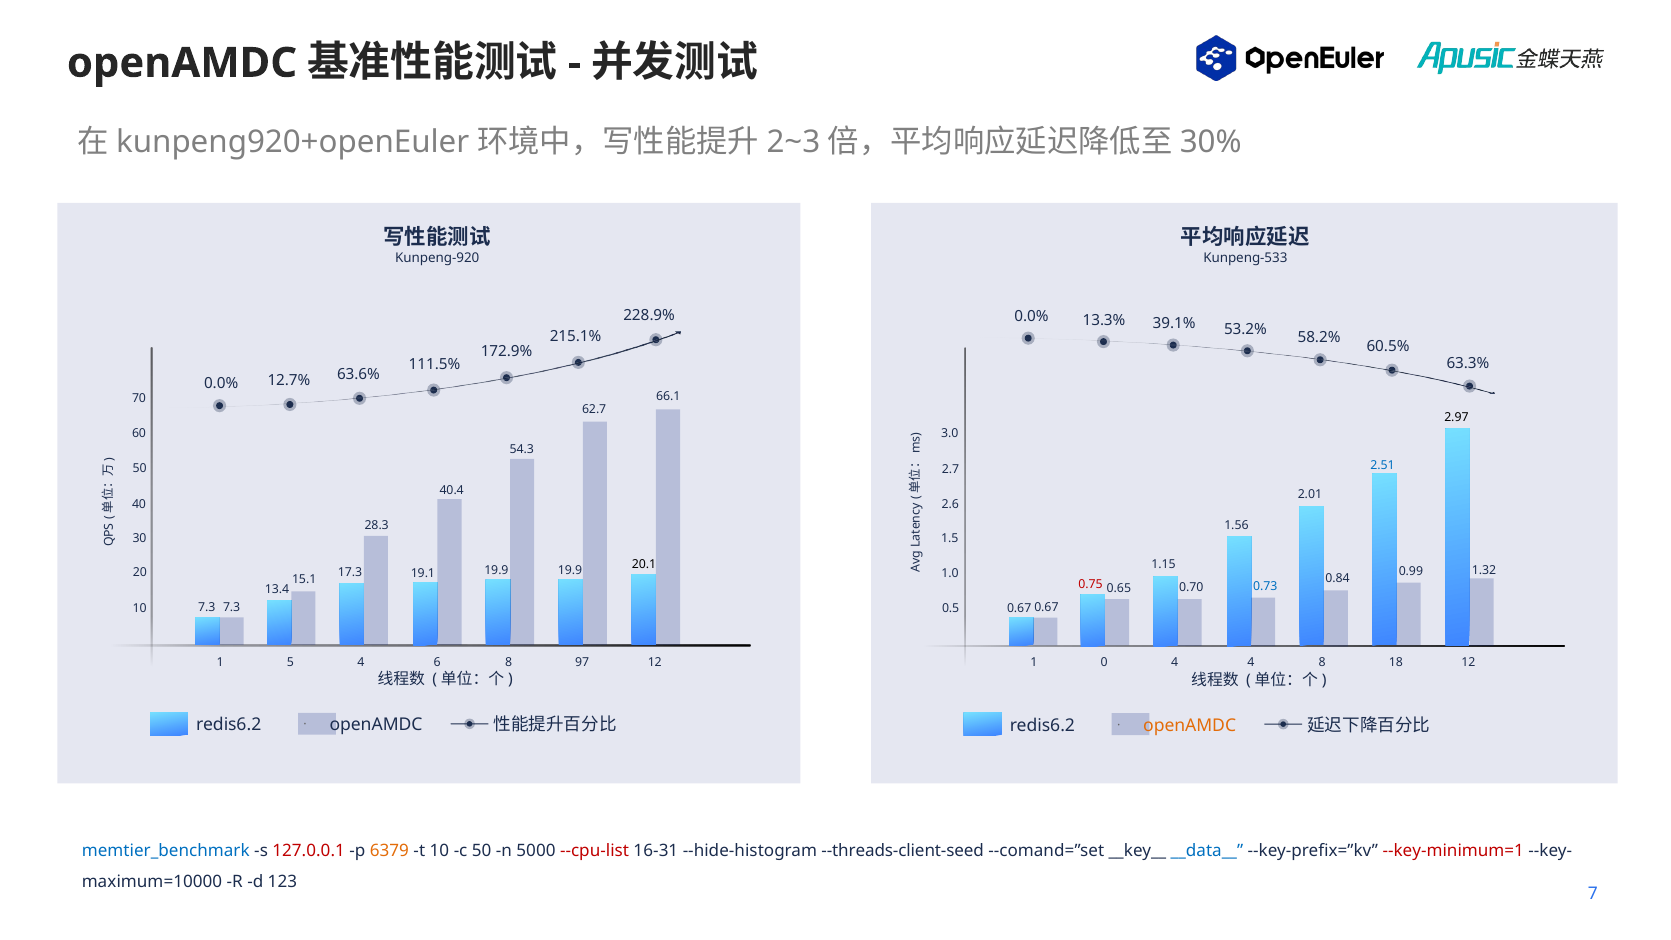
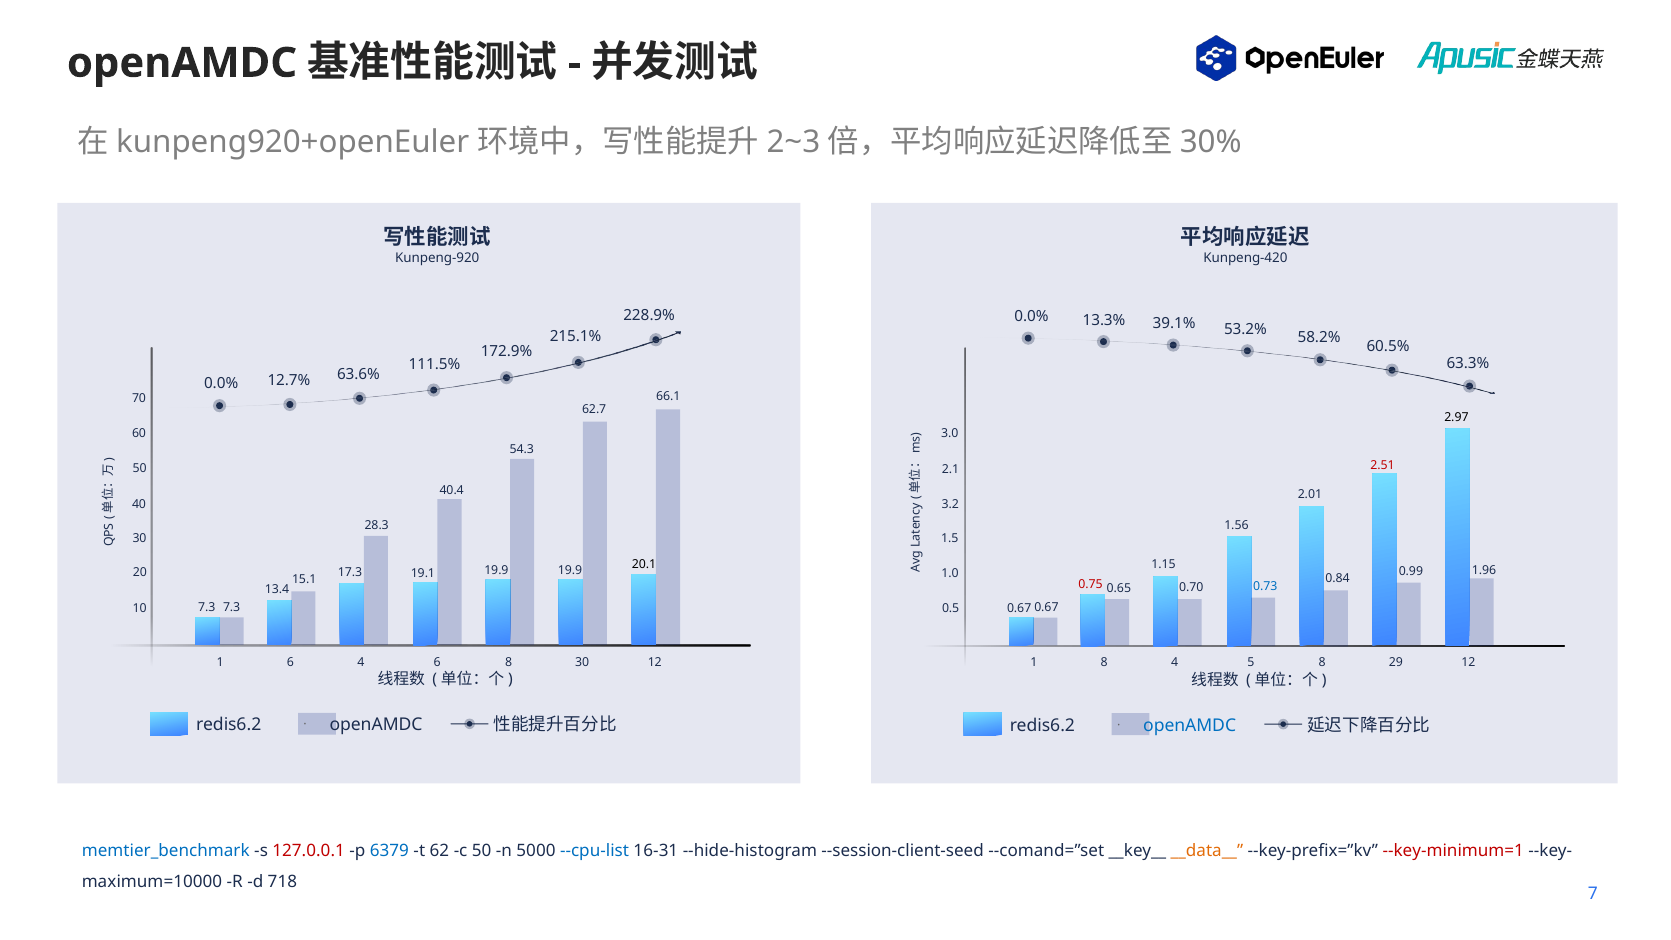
Kunpeng-533: Kunpeng-533 -> Kunpeng-420 (1245, 258)
2.51 colour: blue -> red (1383, 465)
2.7: 2.7 -> 2.1 (950, 469)
2.6: 2.6 -> 3.2 (950, 505)
1.32: 1.32 -> 1.96 (1484, 570)
1 5: 5 -> 6 (290, 662)
8 97: 97 -> 30 (582, 662)
1 0: 0 -> 8 (1104, 662)
4 4: 4 -> 5 (1251, 662)
18: 18 -> 29 (1396, 662)
openAMDC colour: orange -> blue (1190, 725)
6379 colour: orange -> blue (389, 851)
t 10: 10 -> 62 (439, 851)
--cpu-list colour: red -> blue (595, 851)
--threads-client-seed: --threads-client-seed -> --session-client-seed (903, 851)
__data__ colour: blue -> orange (1207, 851)
123: 123 -> 718 (282, 882)
